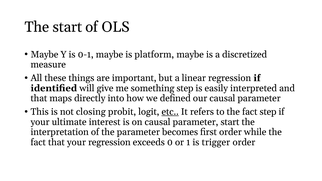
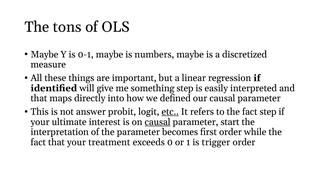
The start: start -> tons (67, 27)
platform: platform -> numbers (154, 54)
closing: closing -> answer (91, 112)
causal underline: none -> present (158, 122)
your regression: regression -> treatment (109, 142)
